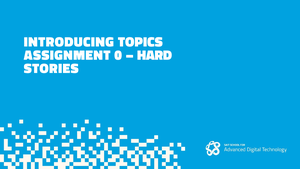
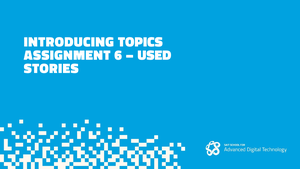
0: 0 -> 6 (118, 55)
HARD: HARD -> USED (154, 55)
